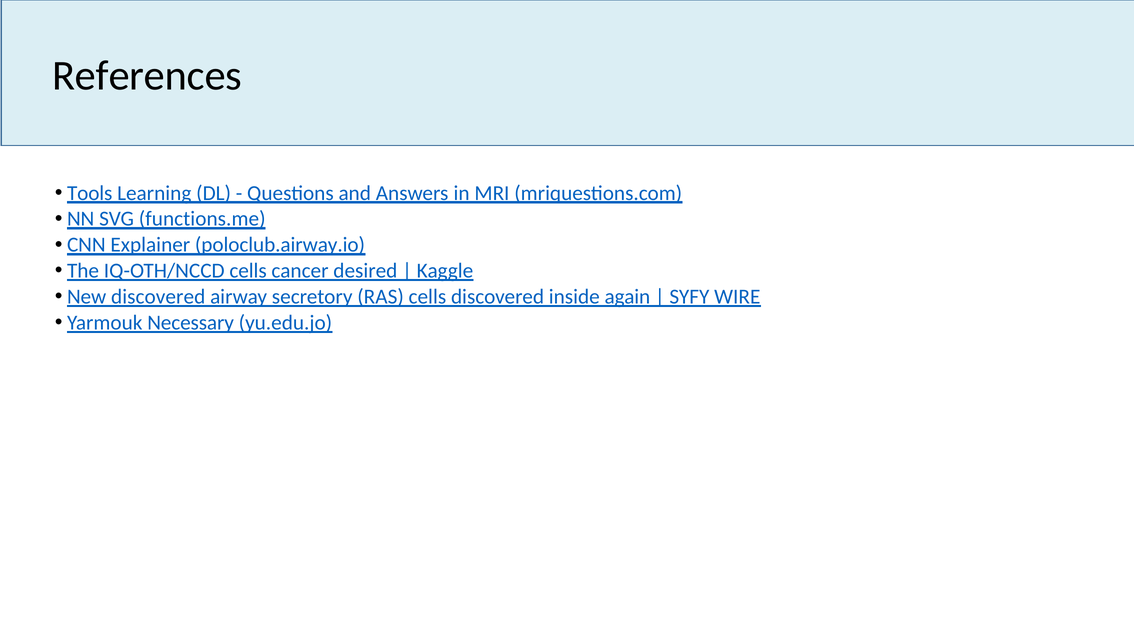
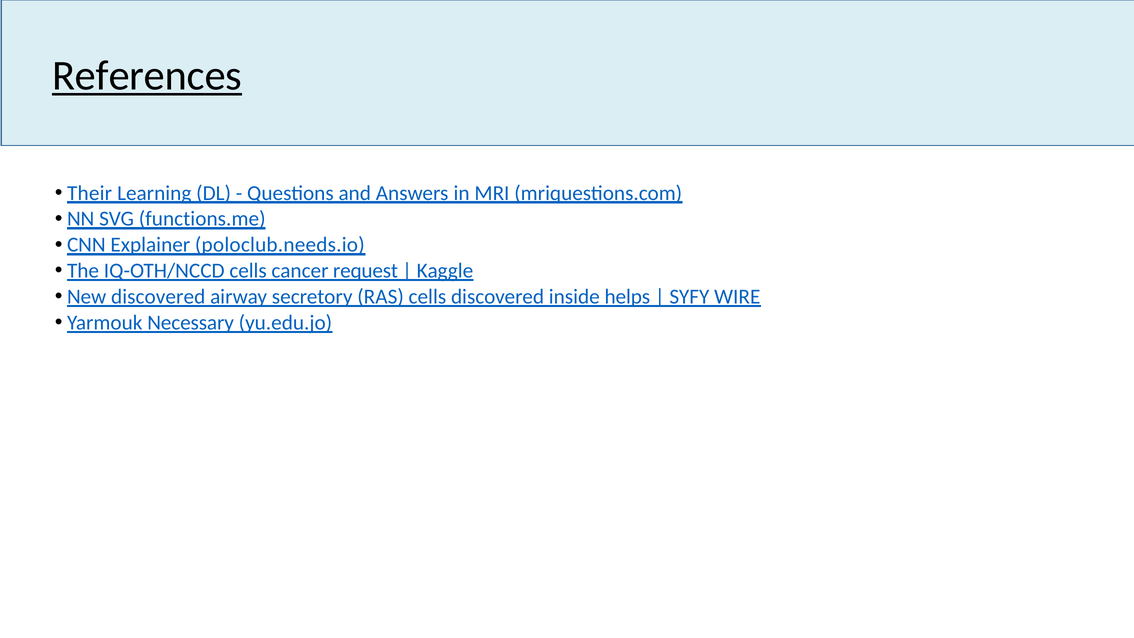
References underline: none -> present (147, 76)
Tools: Tools -> Their (90, 193)
poloclub.airway.io: poloclub.airway.io -> poloclub.needs.io (280, 245)
desired: desired -> request (365, 271)
again: again -> helps (627, 297)
